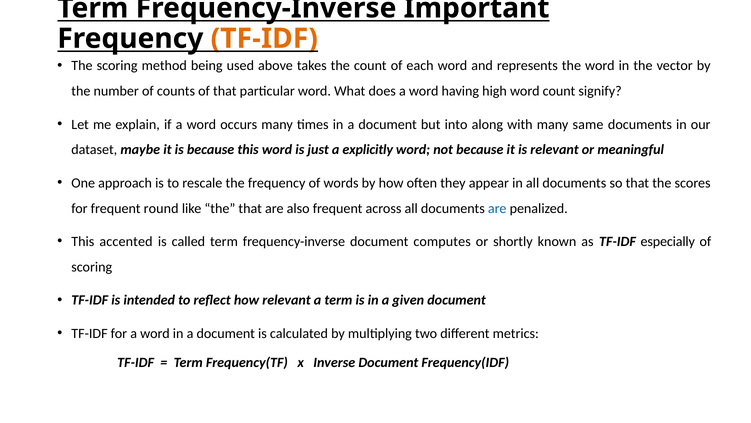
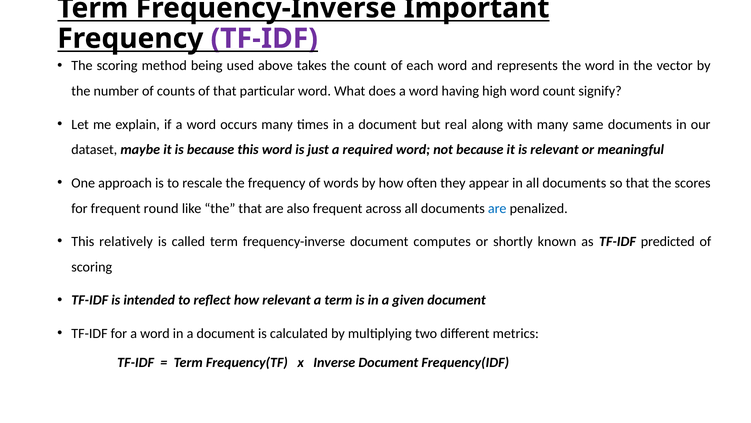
TF-IDF colour: orange -> purple (264, 39)
into: into -> real (456, 124)
explicitly: explicitly -> required (368, 150)
accented: accented -> relatively (126, 241)
especially: especially -> predicted (668, 241)
